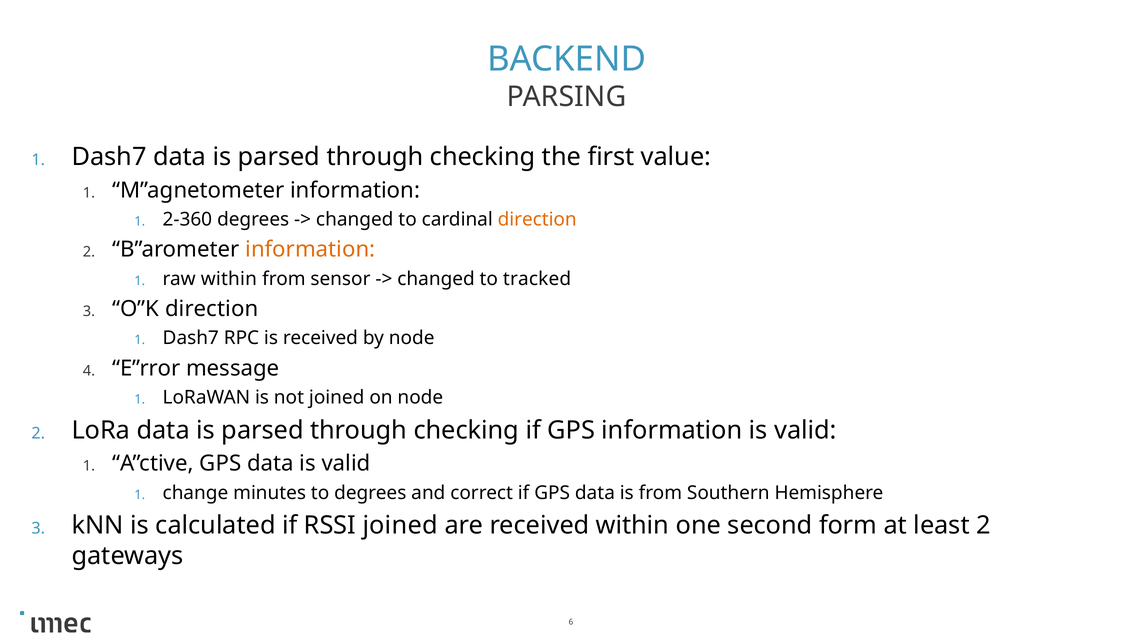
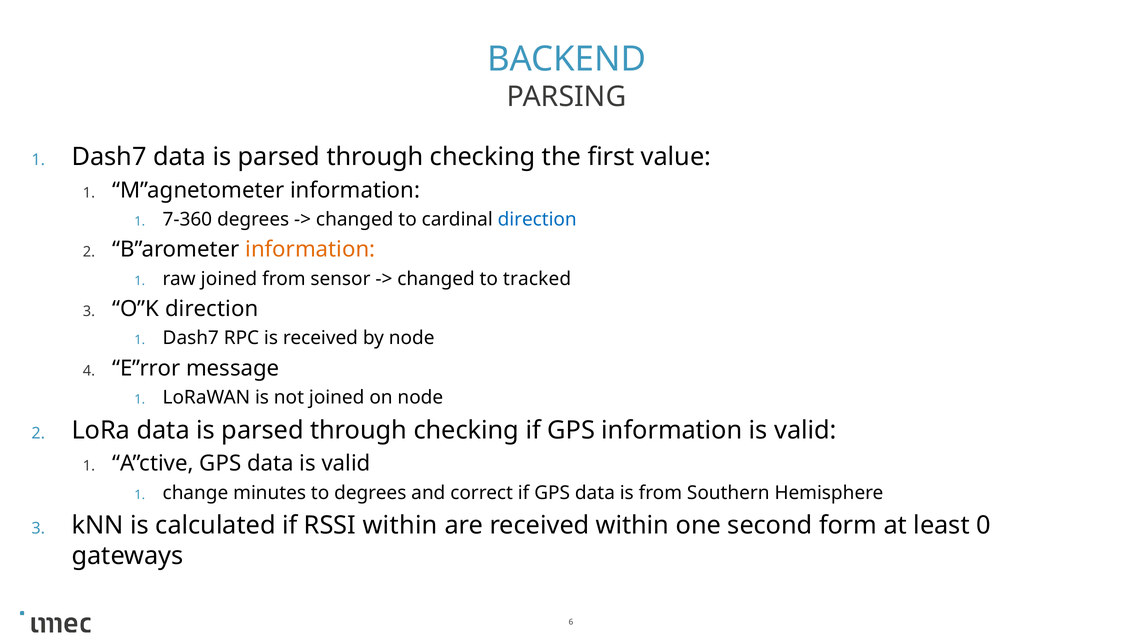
2-360: 2-360 -> 7-360 (187, 219)
direction colour: orange -> blue (537, 219)
raw within: within -> joined (229, 279)
RSSI joined: joined -> within (400, 525)
least 2: 2 -> 0 (983, 525)
